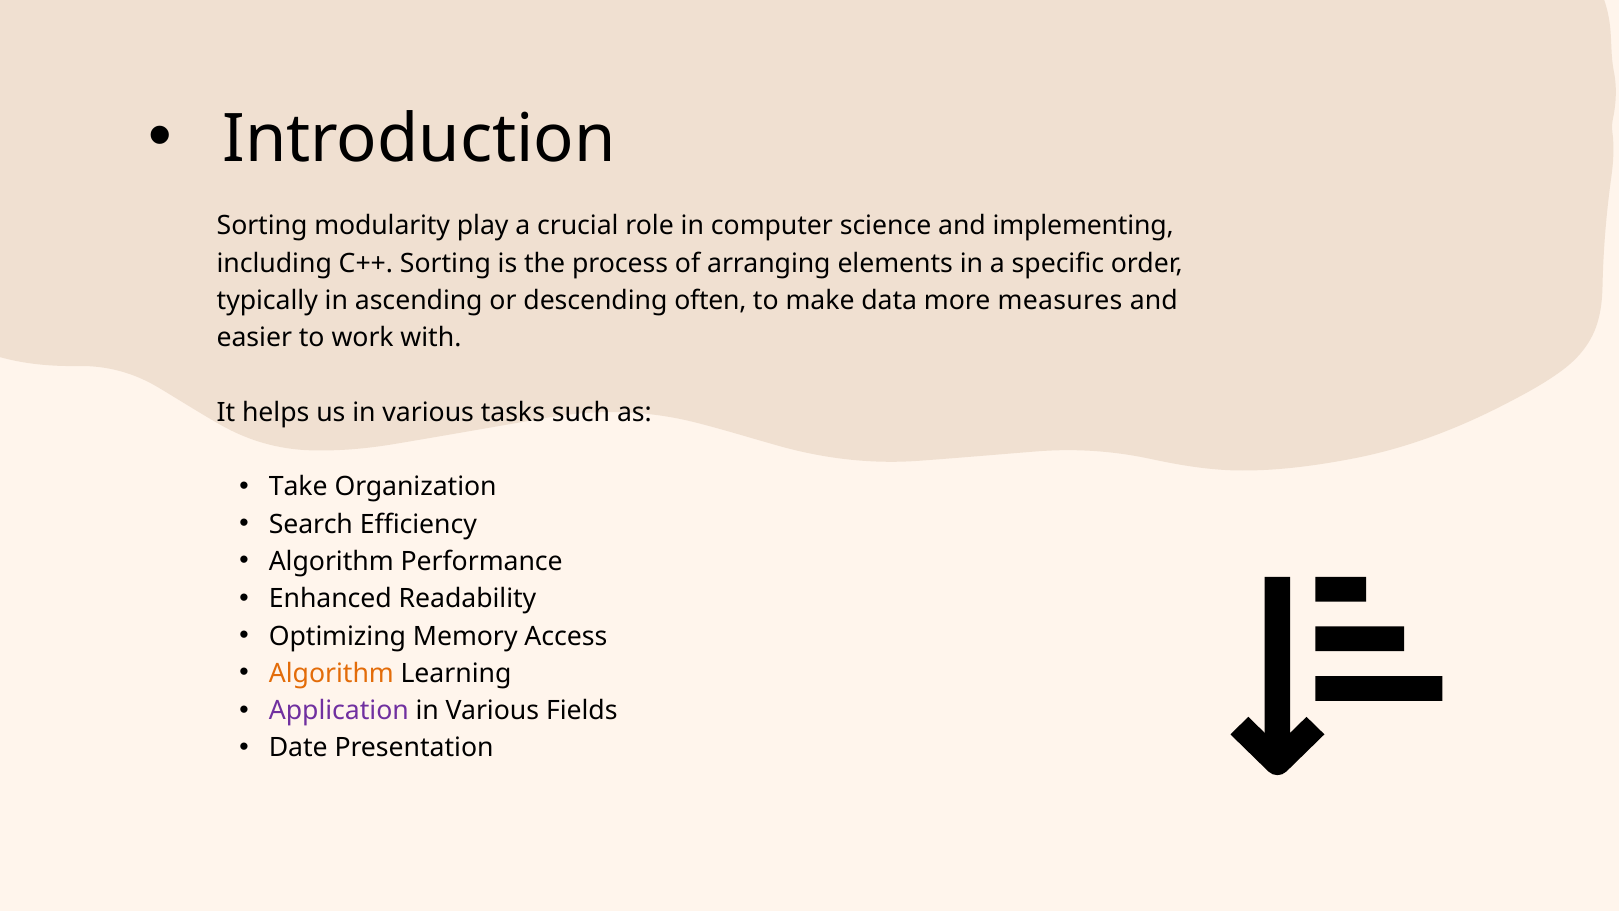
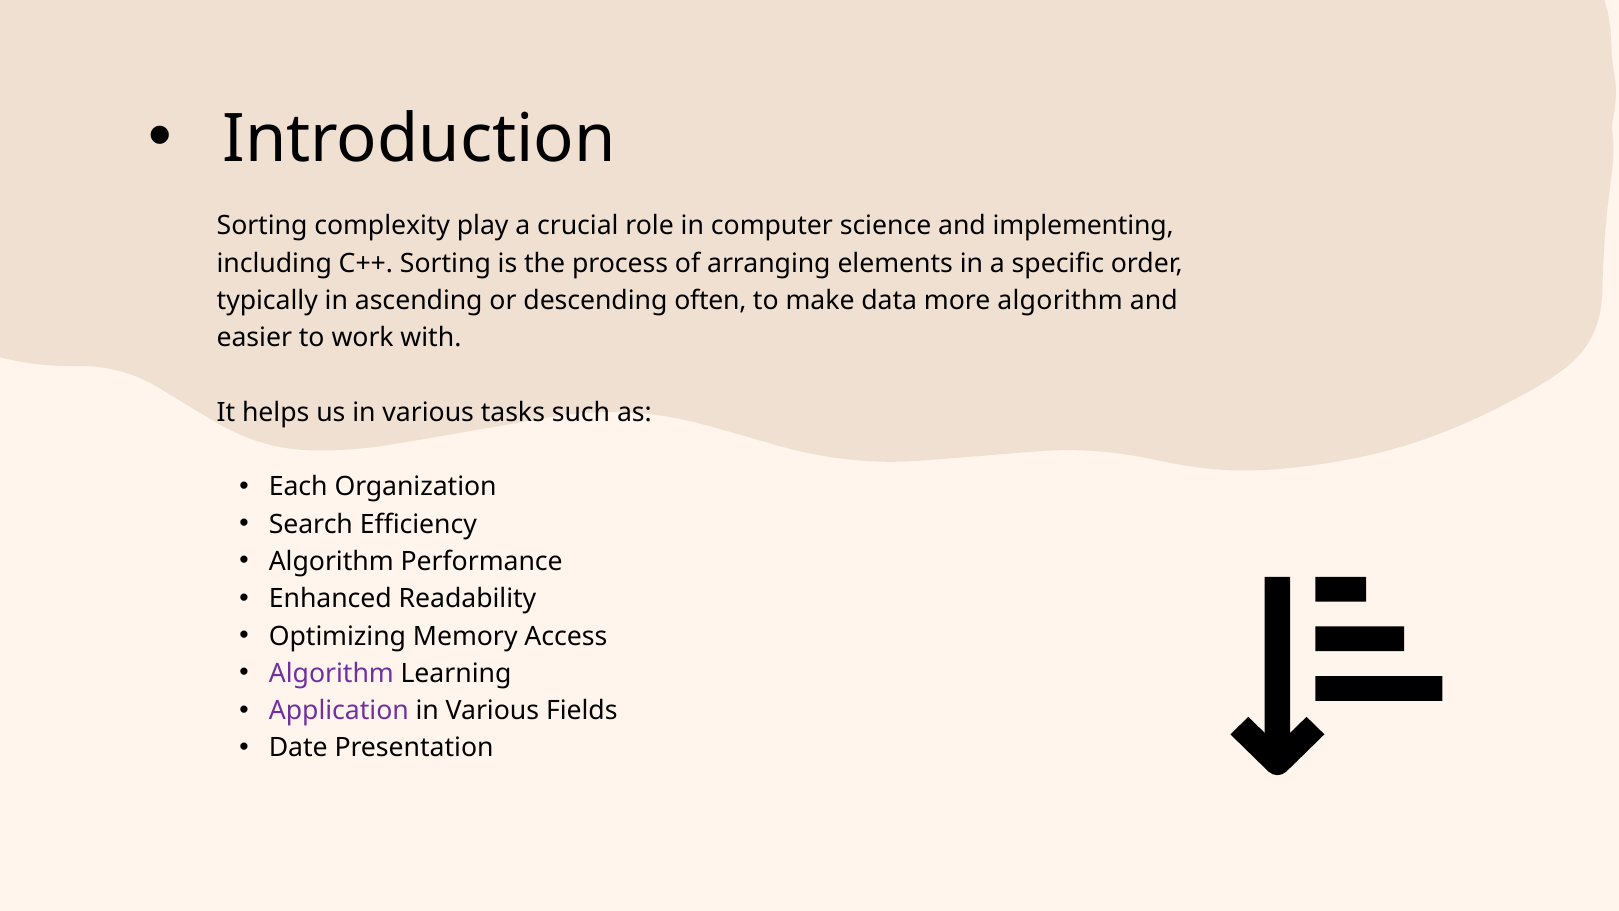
modularity: modularity -> complexity (382, 226)
more measures: measures -> algorithm (1060, 300)
Take: Take -> Each (298, 487)
Algorithm colour: orange -> purple (331, 673)
